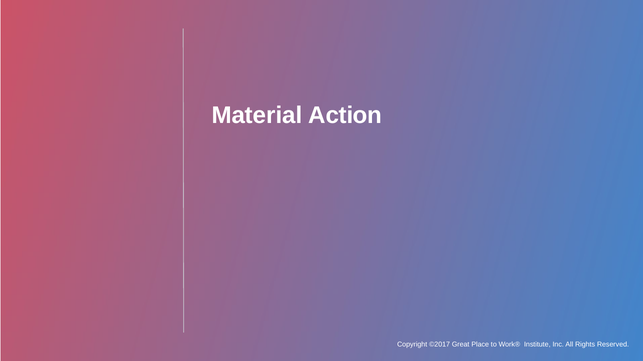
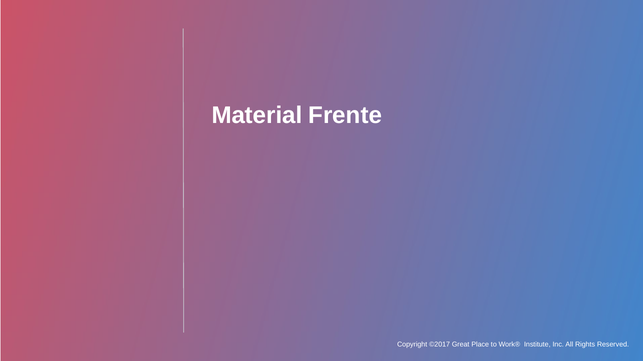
Action: Action -> Frente (345, 115)
